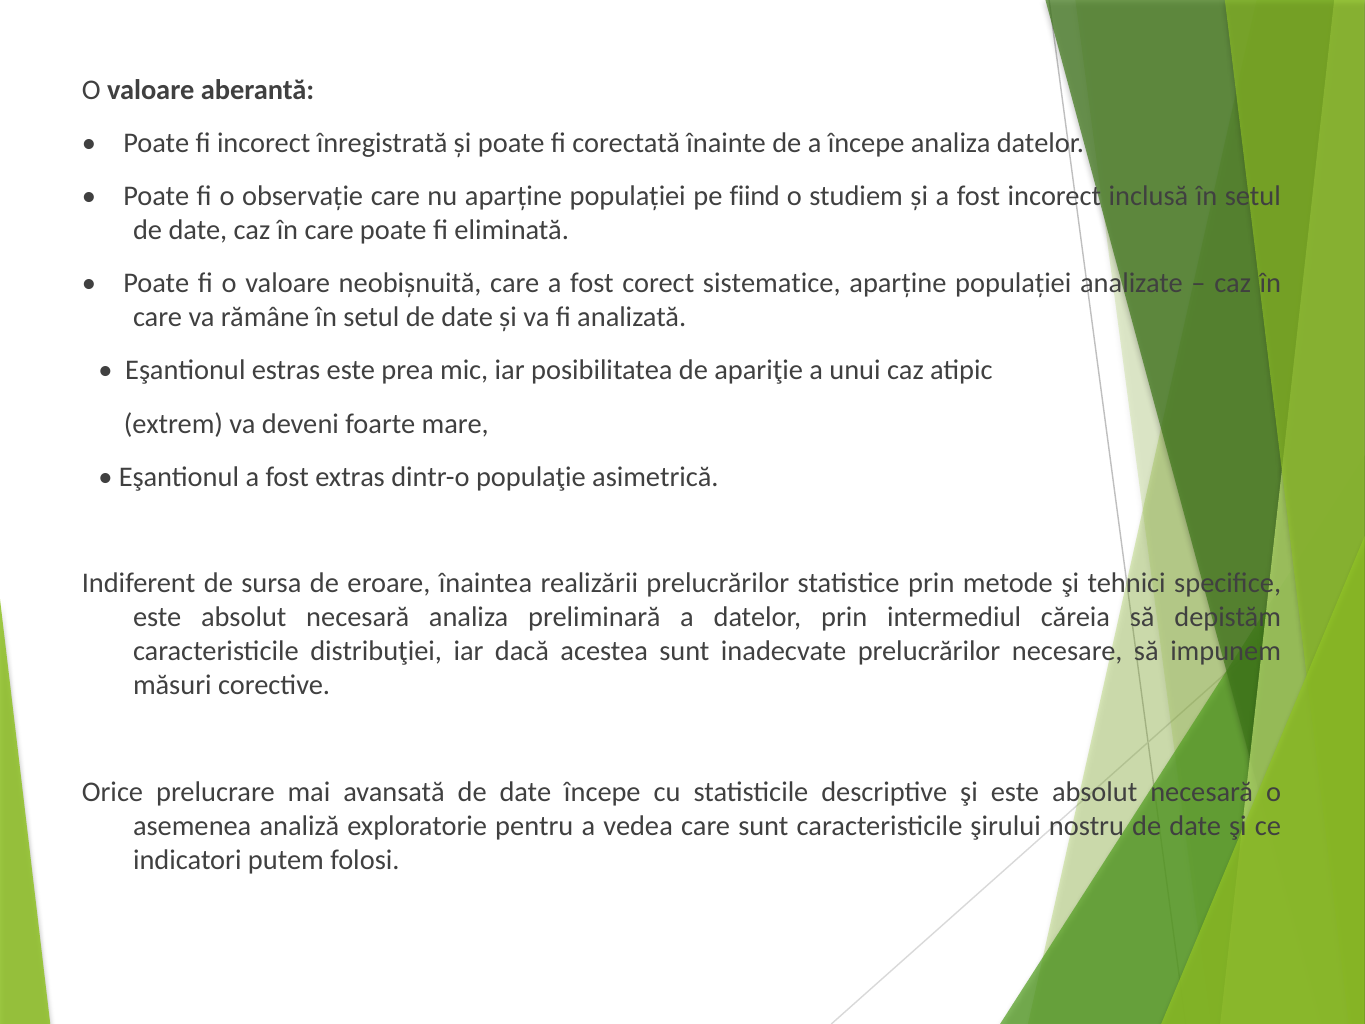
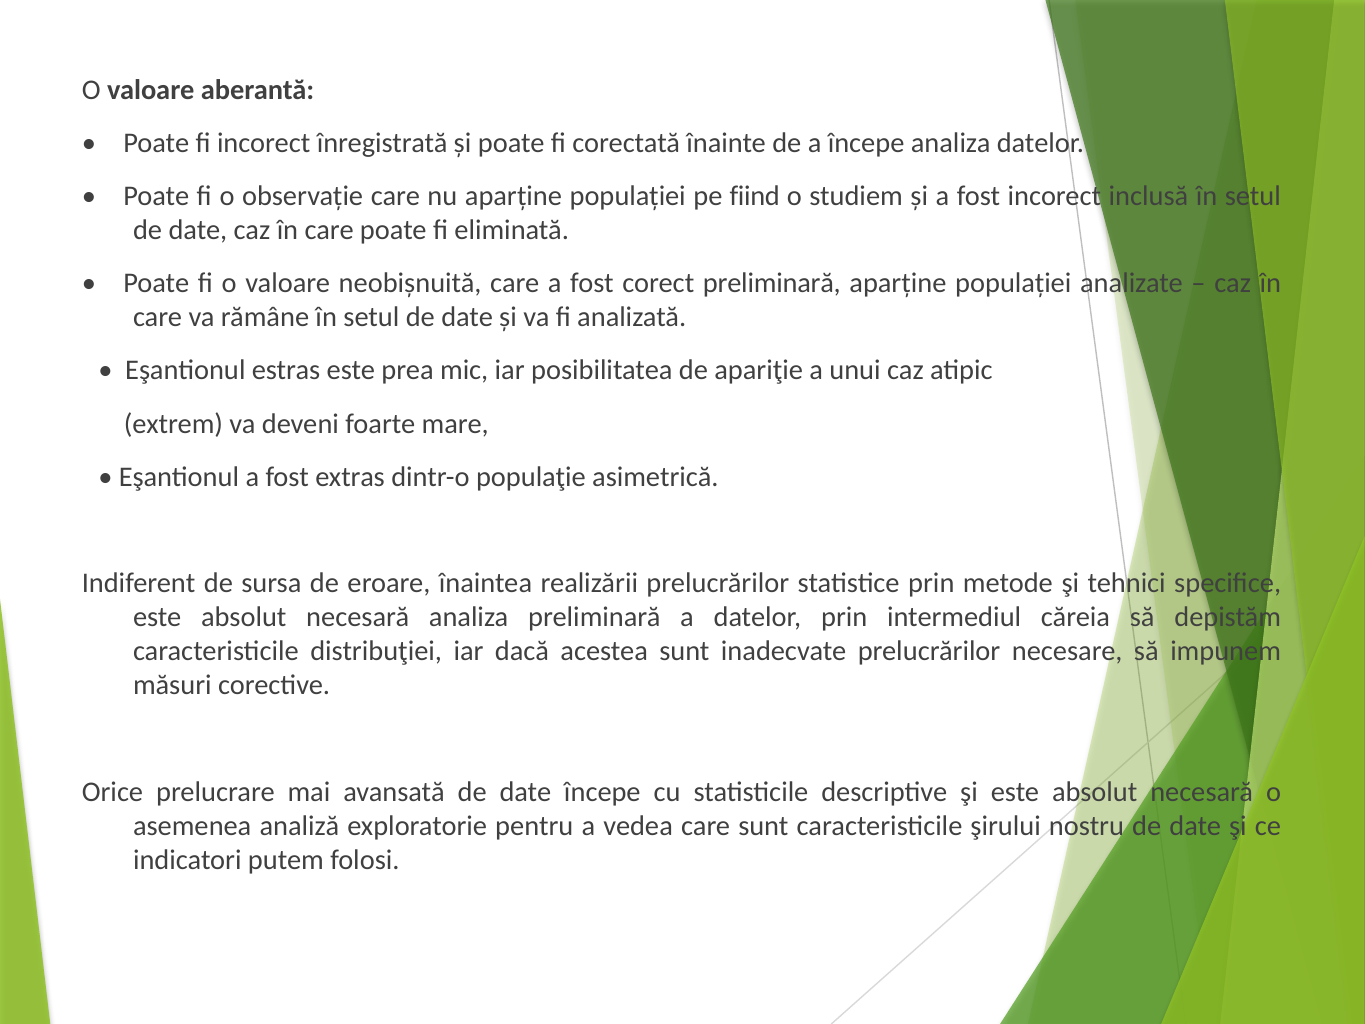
corect sistematice: sistematice -> preliminară (772, 283)
